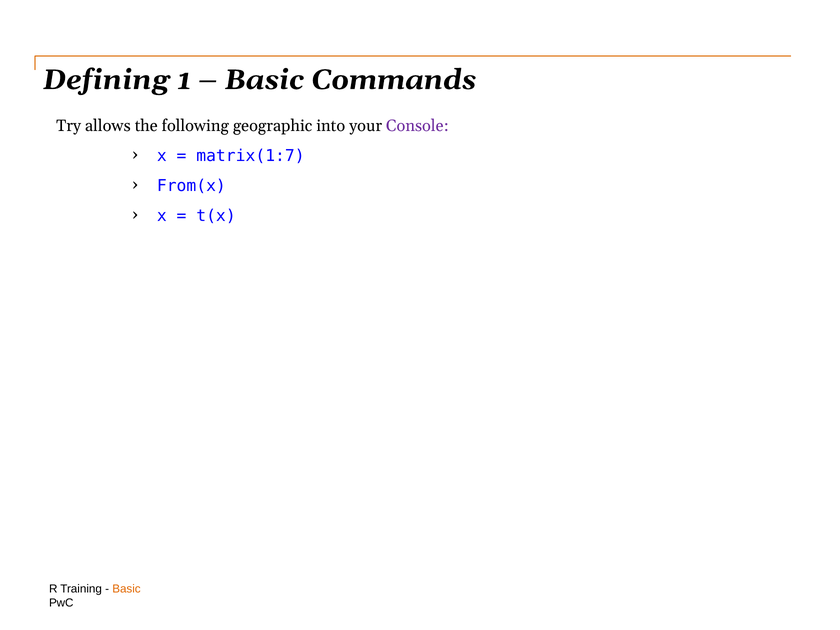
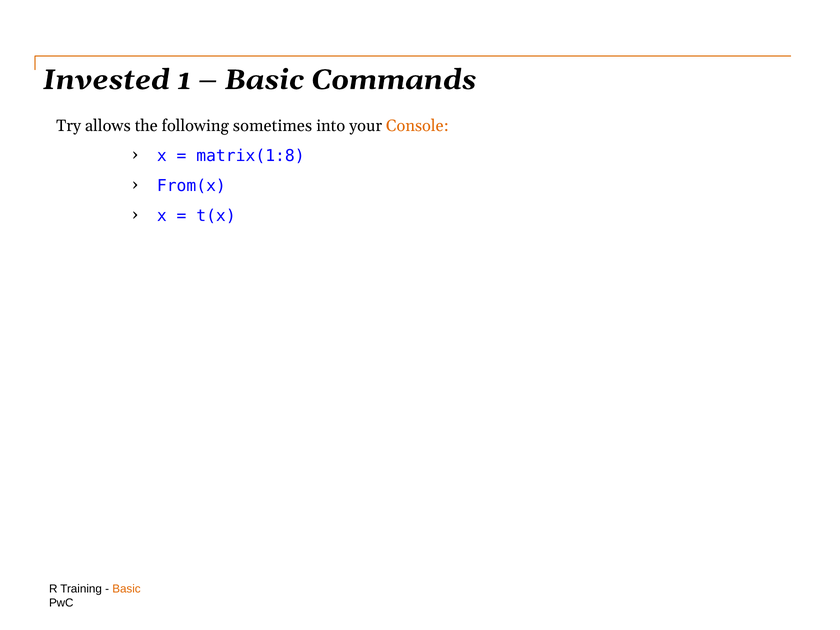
Defining: Defining -> Invested (106, 80)
geographic: geographic -> sometimes (273, 126)
Console colour: purple -> orange (417, 126)
matrix(1:7: matrix(1:7 -> matrix(1:8 (250, 156)
